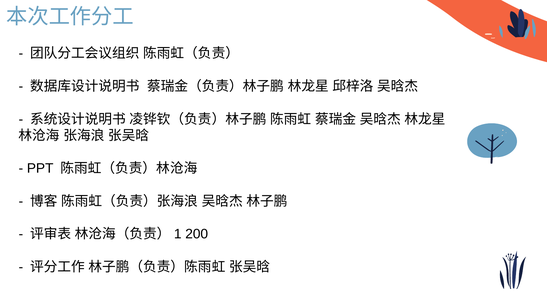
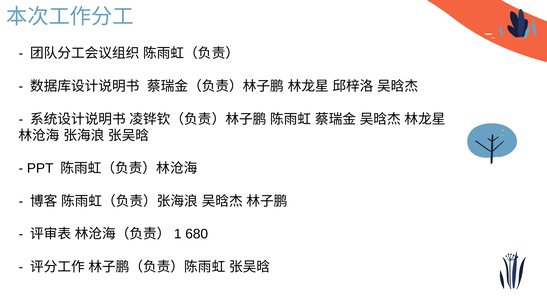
200: 200 -> 680 (197, 234)
